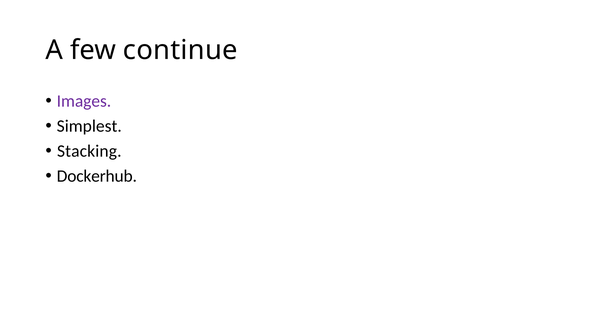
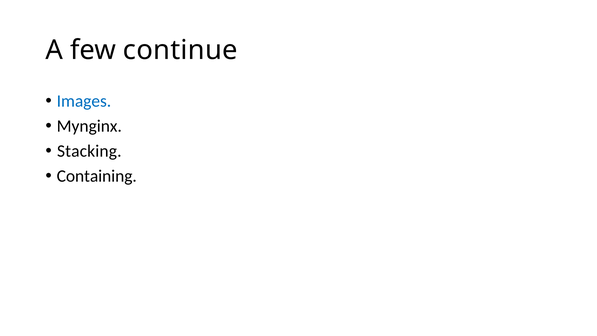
Images colour: purple -> blue (84, 101)
Simplest: Simplest -> Mynginx (89, 126)
Dockerhub: Dockerhub -> Containing (97, 176)
